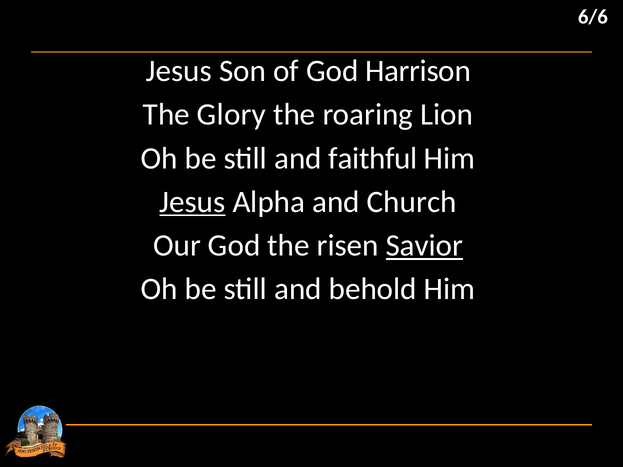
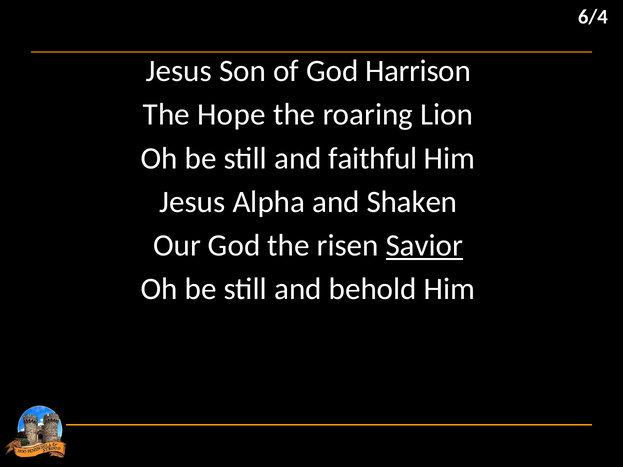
6/6: 6/6 -> 6/4 (593, 17)
Glory: Glory -> Hope (231, 115)
Jesus underline: present -> none (192, 202)
Church: Church -> Shaken (412, 202)
